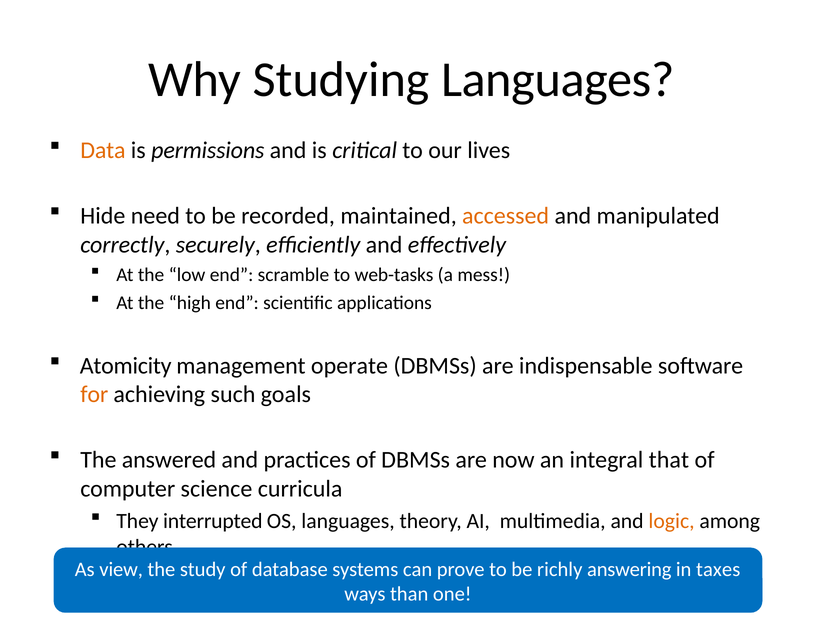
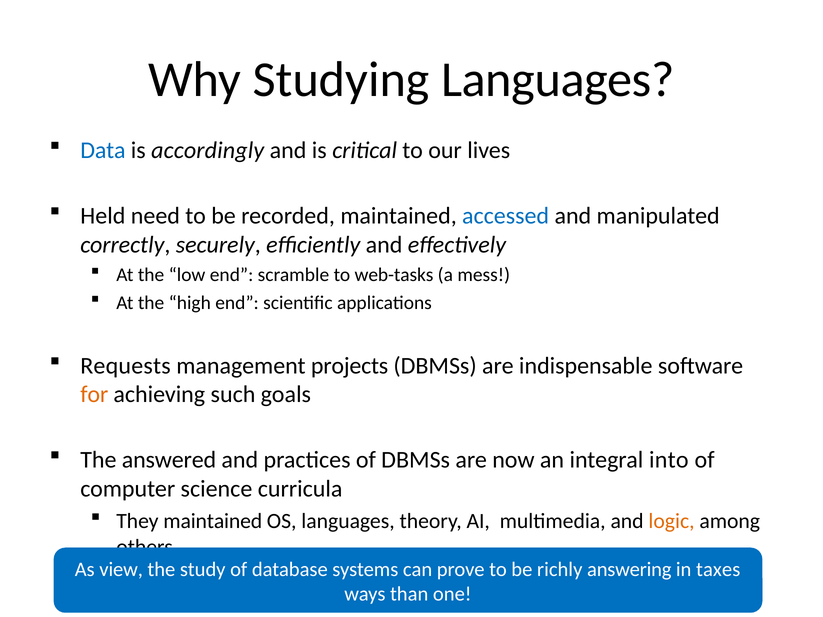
Data colour: orange -> blue (103, 151)
permissions: permissions -> accordingly (208, 151)
Hide: Hide -> Held (103, 216)
accessed colour: orange -> blue (506, 216)
Atomicity: Atomicity -> Requests (125, 366)
operate: operate -> projects (350, 366)
that: that -> into (669, 460)
They interrupted: interrupted -> maintained (213, 521)
